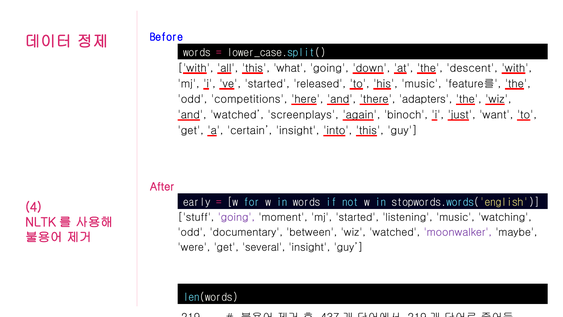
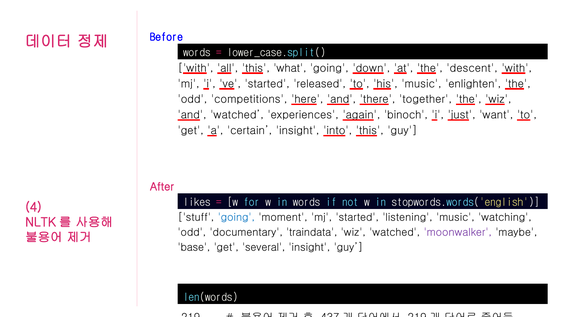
feature를: feature를 -> enlighten (473, 84)
adapters: adapters -> together (426, 99)
screenplays: screenplays -> experiences (303, 115)
early: early -> likes (197, 202)
going colour: purple -> blue (236, 217)
between: between -> traindata (312, 232)
were: were -> base (194, 247)
